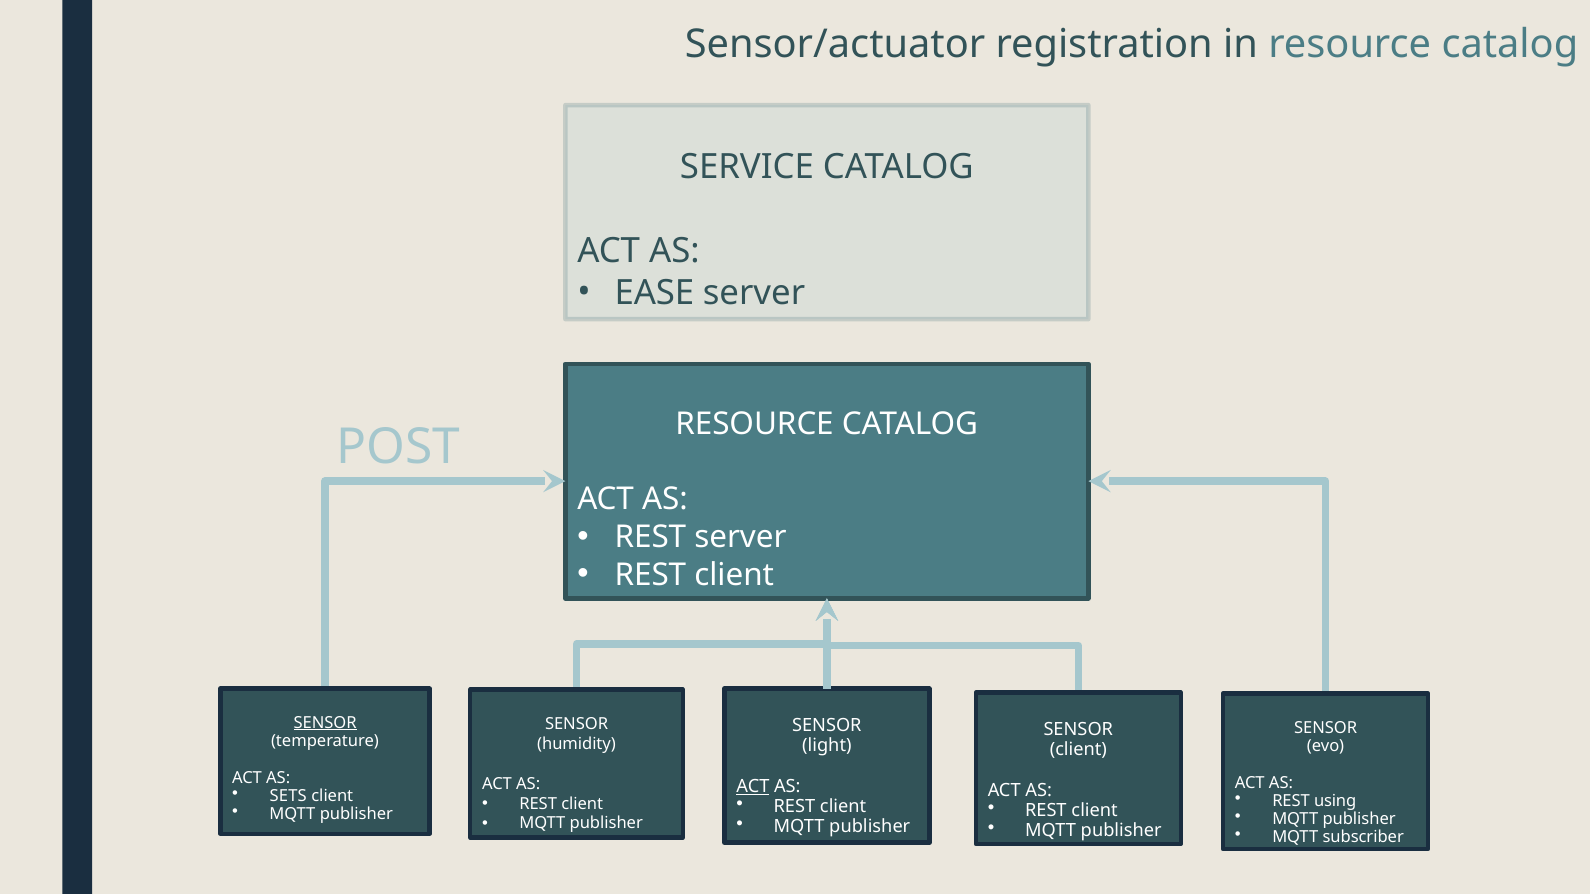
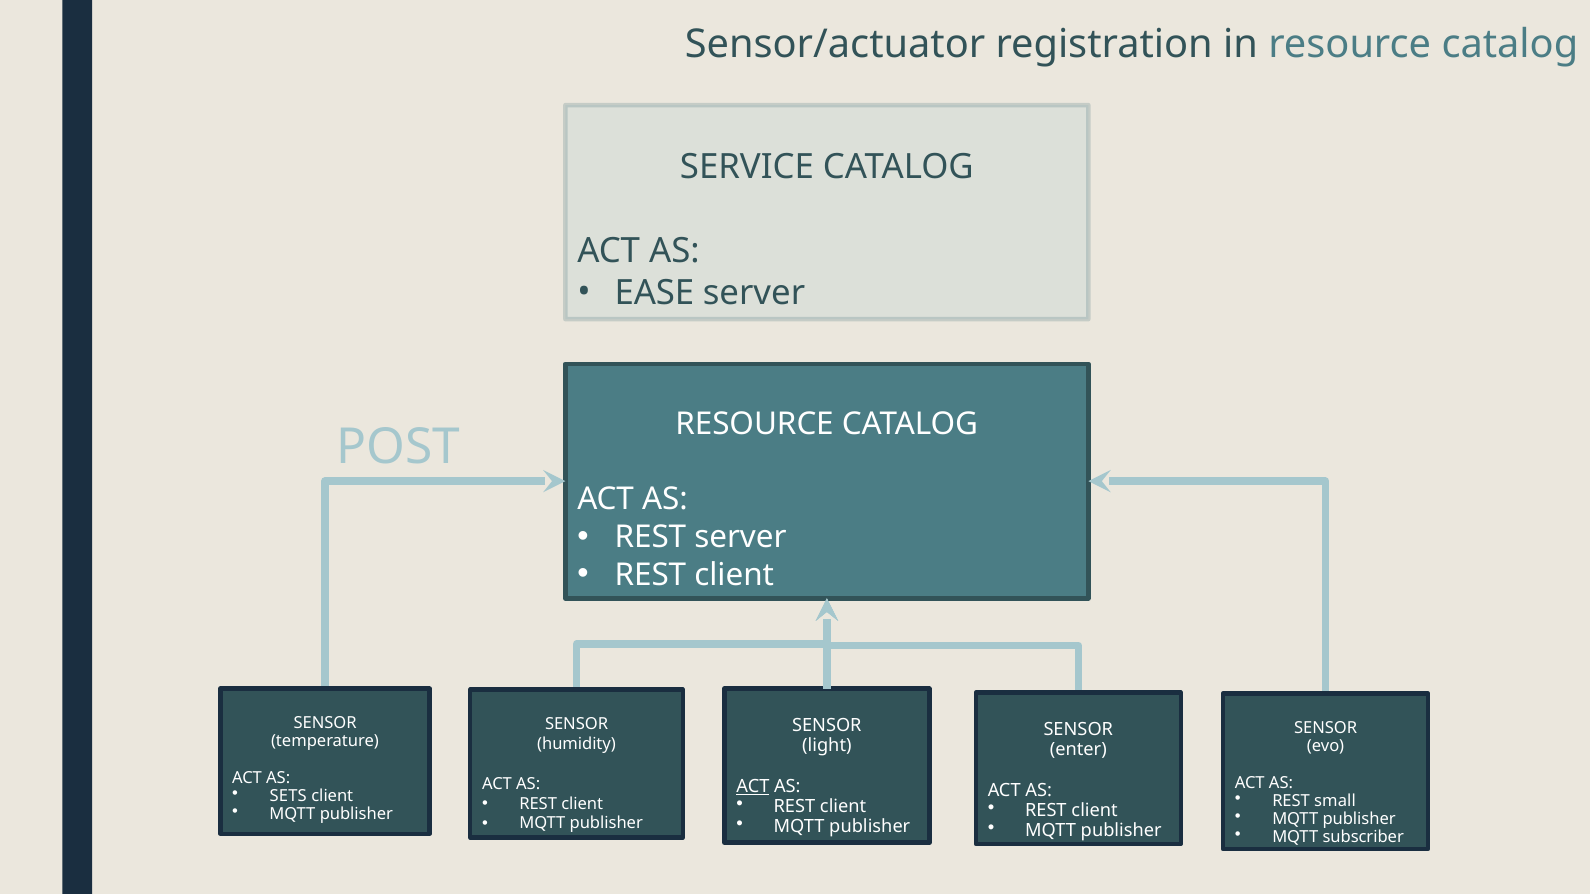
SENSOR underline: present -> none (325, 723)
client: client -> enter (1078, 750)
using: using -> small (1335, 802)
